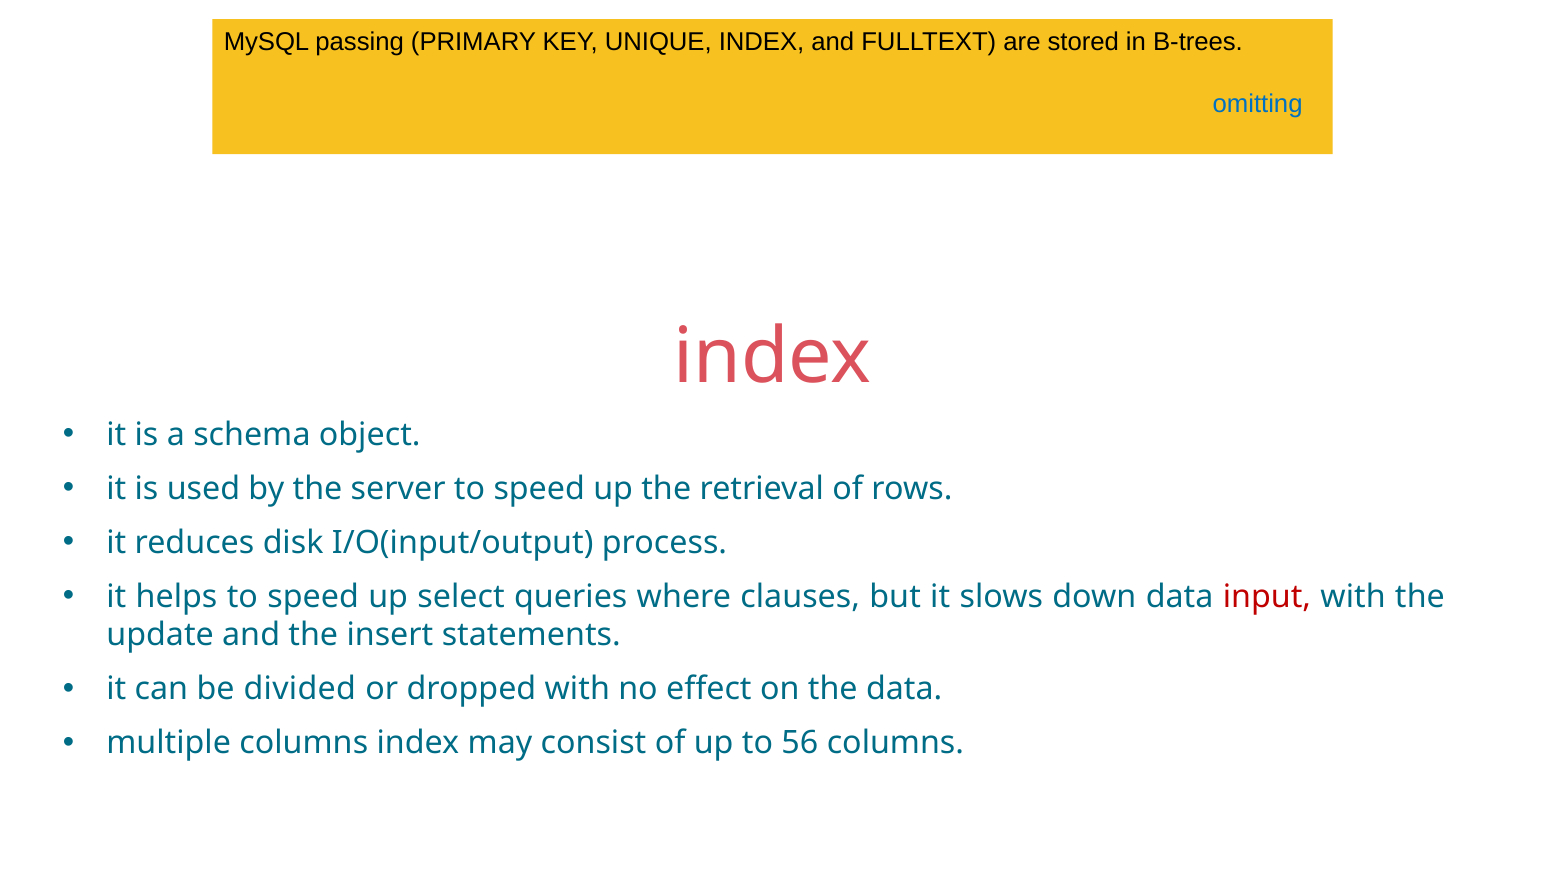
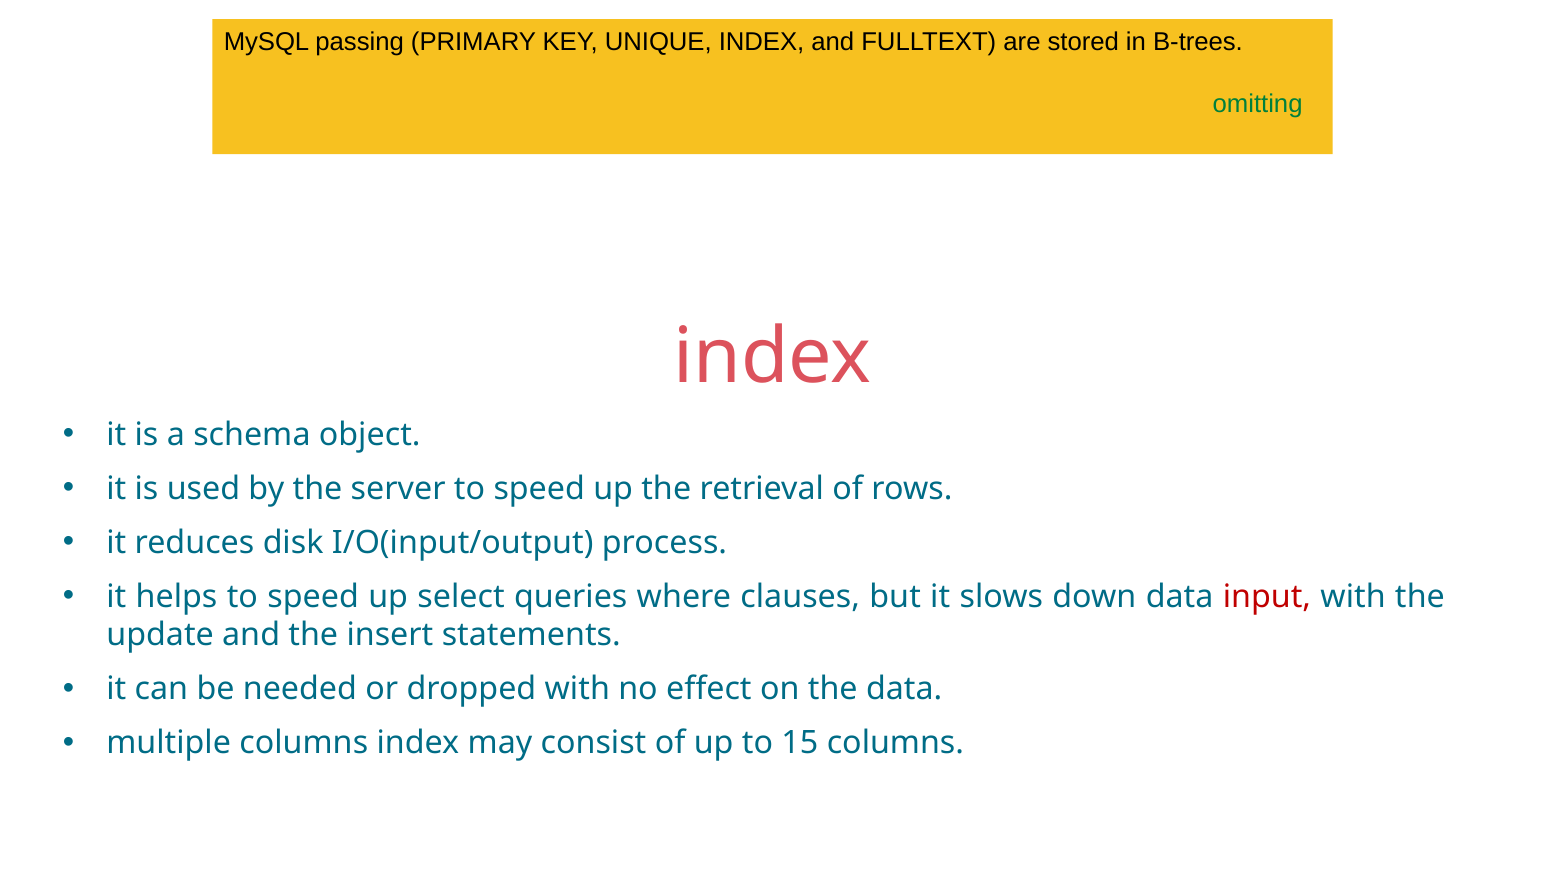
omitting colour: blue -> green (1258, 104)
divided: divided -> needed (300, 689)
56: 56 -> 15 (800, 743)
